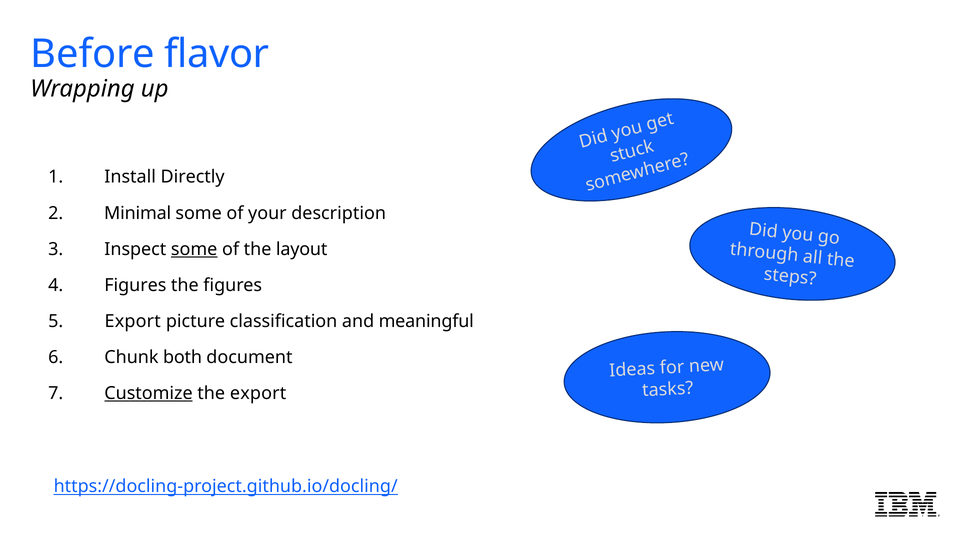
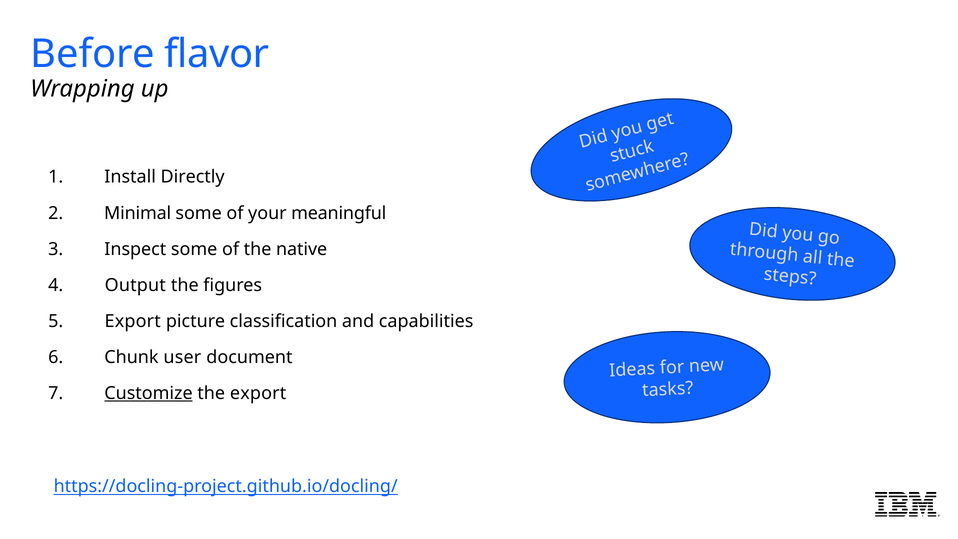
description: description -> meaningful (339, 213)
some underline: present -> none (194, 249)
layout: layout -> native (302, 249)
Figures: Figures -> Output (135, 285)
meaningful: meaningful -> capabilities (426, 321)
both: both -> user (182, 357)
